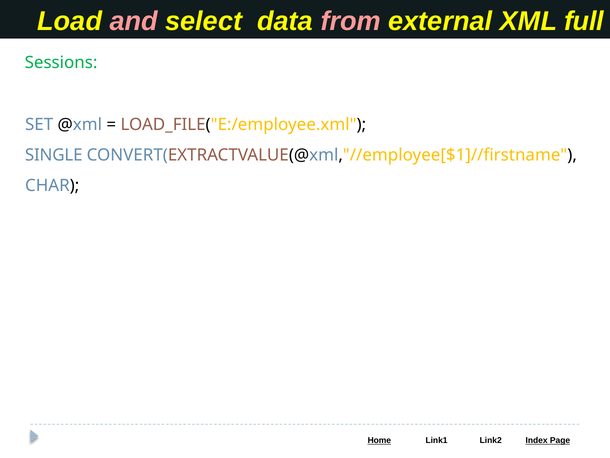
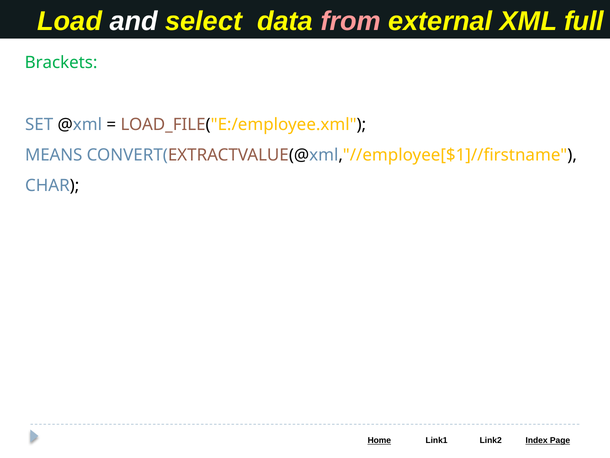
and colour: pink -> white (134, 21)
Sessions: Sessions -> Brackets (61, 62)
SINGLE: SINGLE -> MEANS (54, 155)
